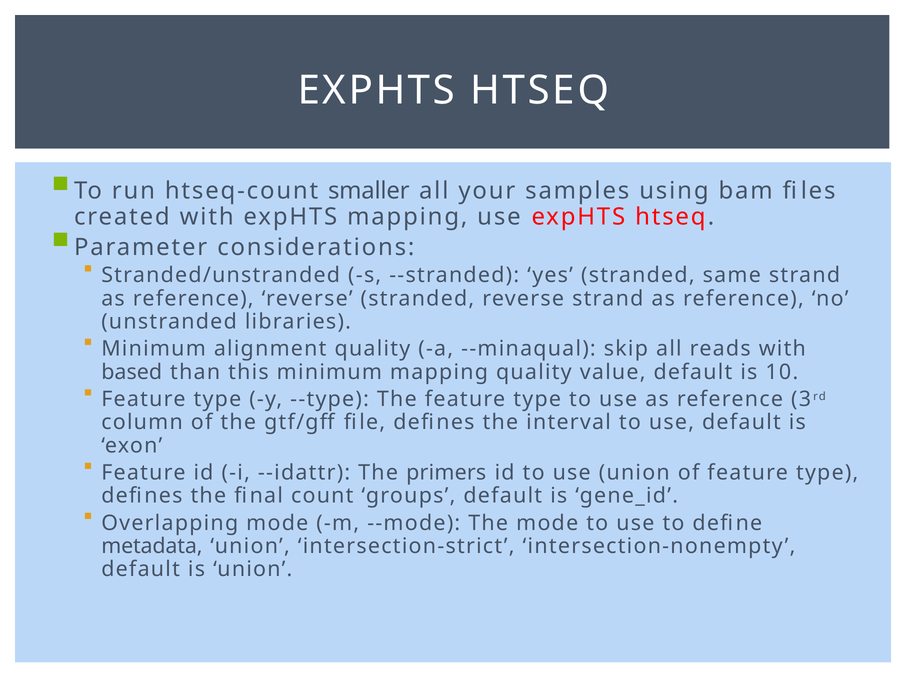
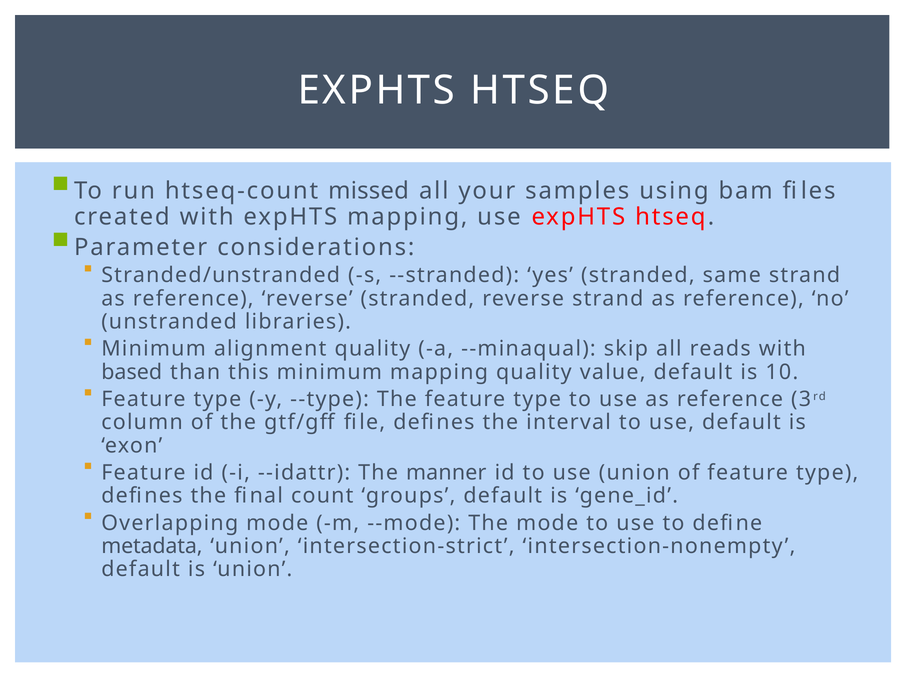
smaller: smaller -> missed (369, 191)
primers: primers -> manner (446, 473)
